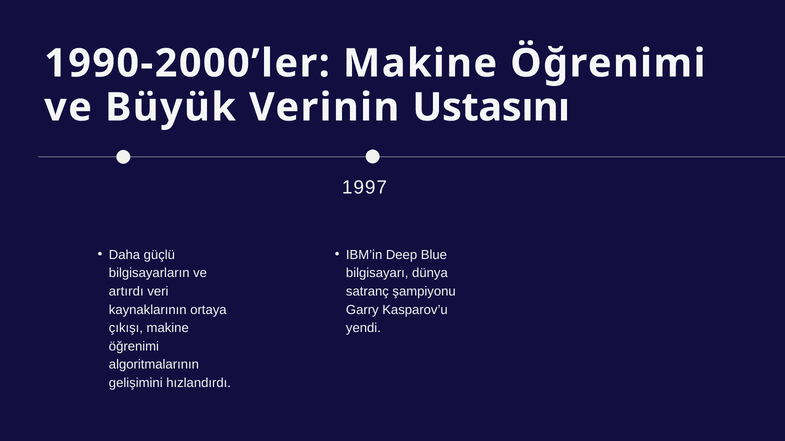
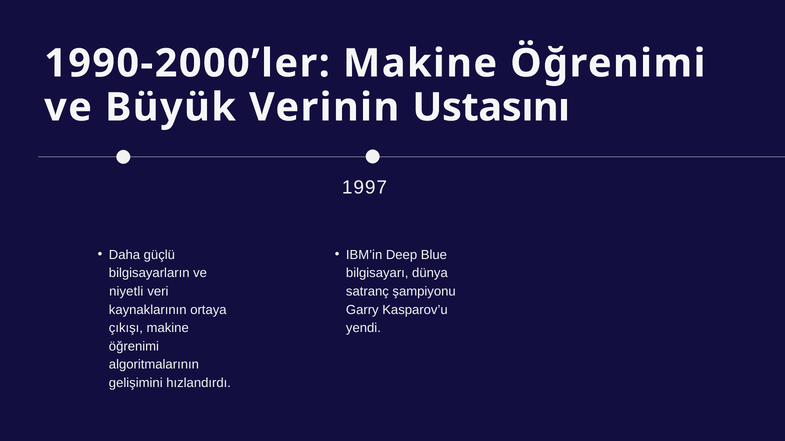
artırdı: artırdı -> niyetli (126, 292)
